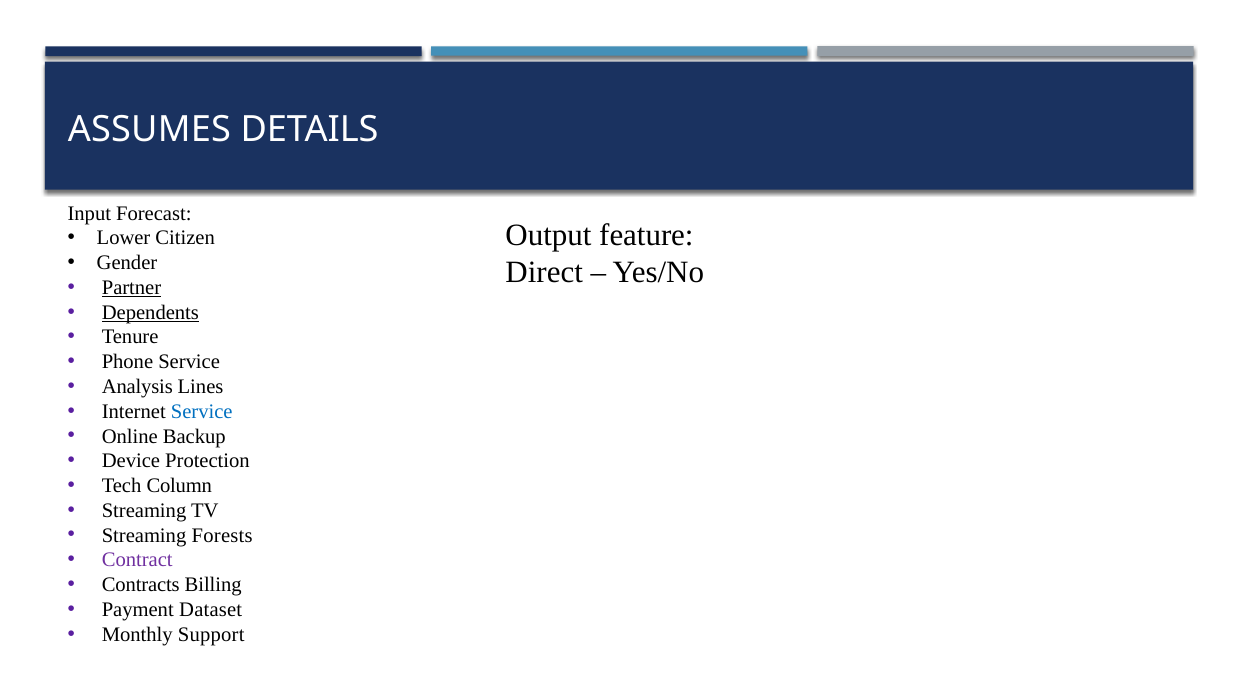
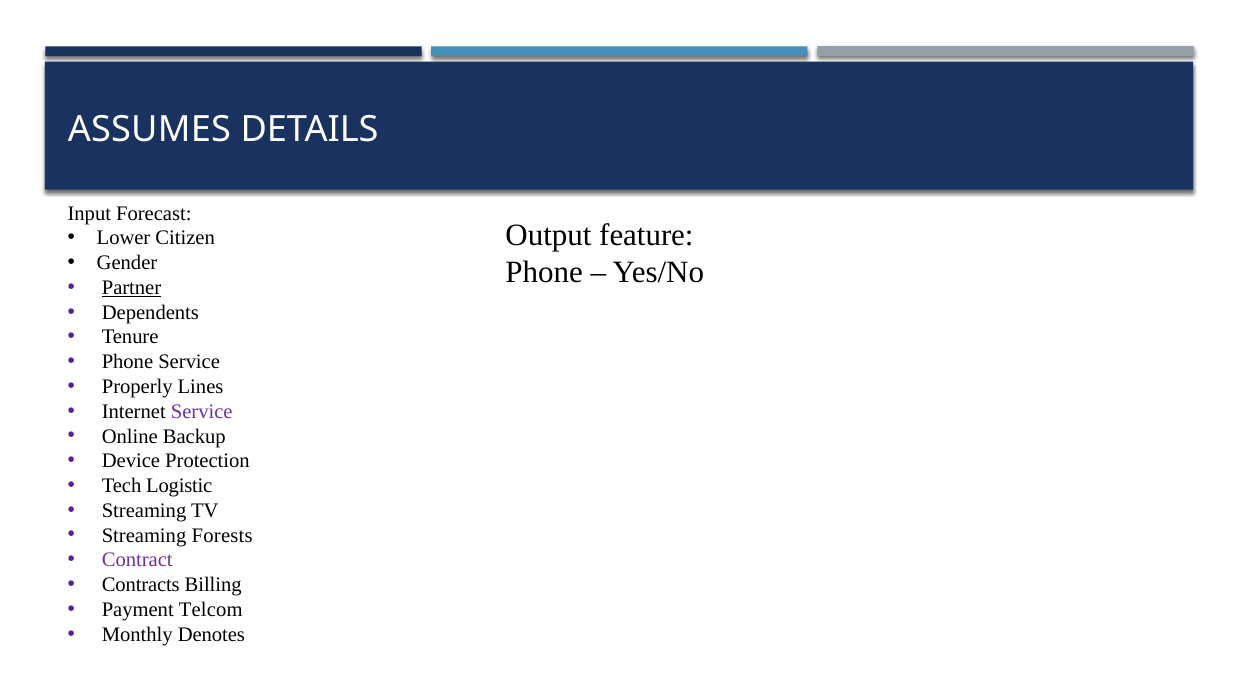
Direct: Direct -> Phone (544, 272)
Dependents underline: present -> none (150, 312)
Analysis: Analysis -> Properly (137, 387)
Service colour: blue -> purple (202, 411)
Column: Column -> Logistic (179, 486)
Dataset: Dataset -> Telcom (211, 610)
Support: Support -> Denotes (211, 634)
